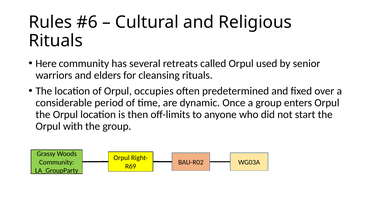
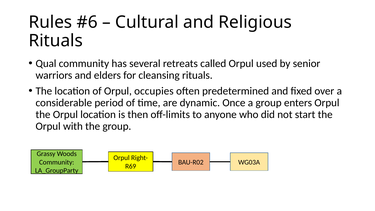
Here: Here -> Qual (46, 63)
